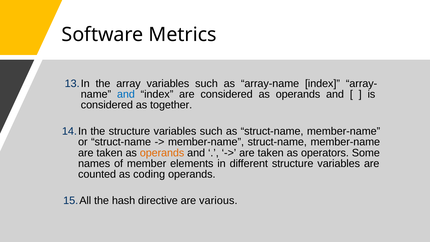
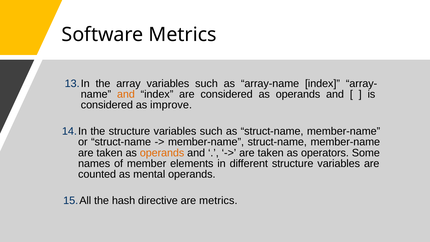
and colour: blue -> orange (126, 94)
together: together -> improve (171, 105)
coding: coding -> mental (149, 174)
are various: various -> metrics (218, 200)
